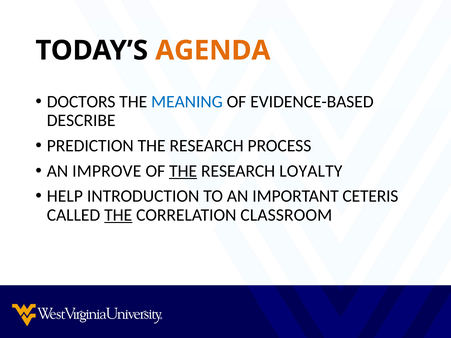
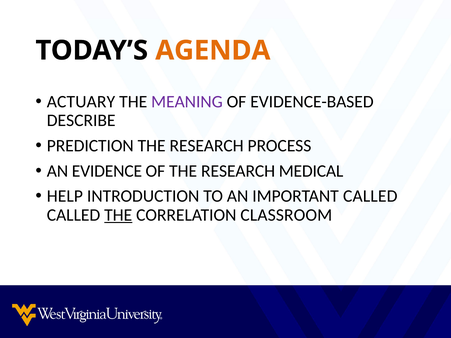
DOCTORS: DOCTORS -> ACTUARY (81, 102)
MEANING colour: blue -> purple (187, 102)
IMPROVE: IMPROVE -> EVIDENCE (107, 171)
THE underline: present -> none (183, 171)
LOYALTY: LOYALTY -> MEDICAL (311, 171)
IMPORTANT CETERIS: CETERIS -> CALLED (370, 196)
